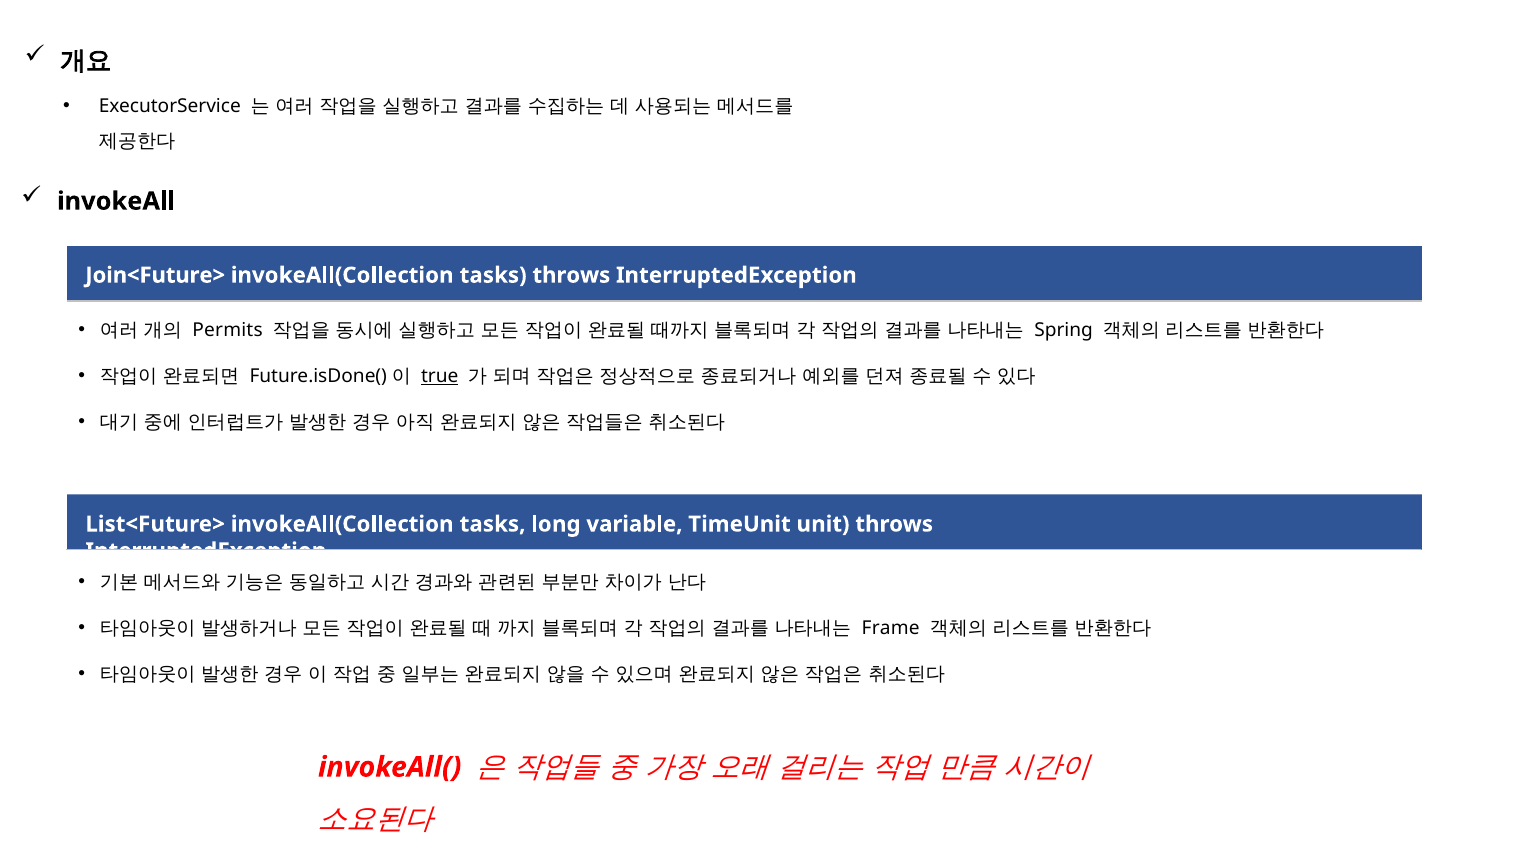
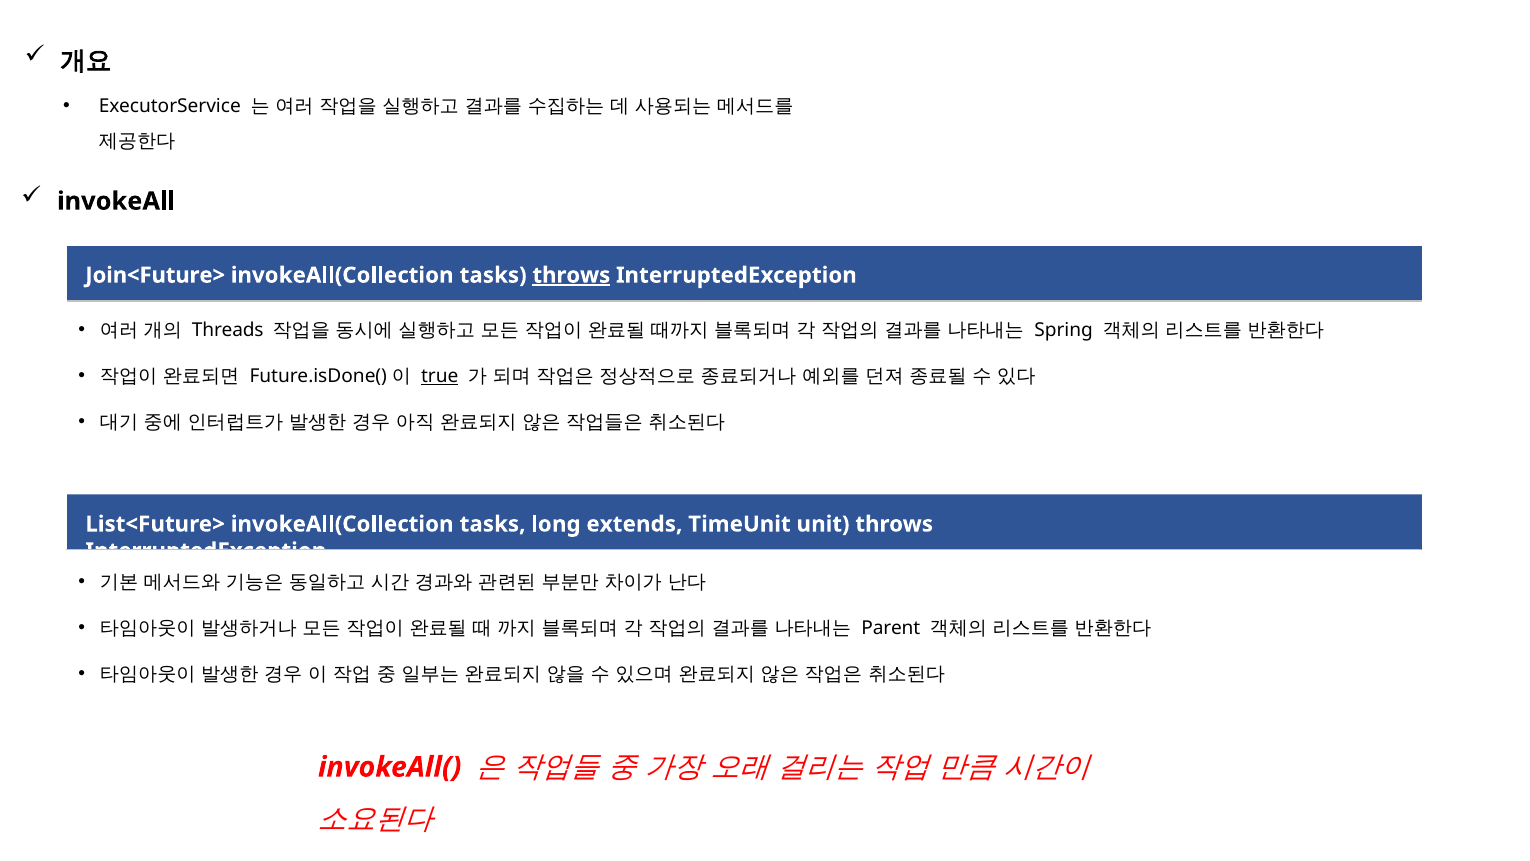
throws underline: none -> present (571, 275)
Permits: Permits -> Threads (228, 330)
variable: variable -> extends (634, 524)
Frame: Frame -> Parent (891, 628)
